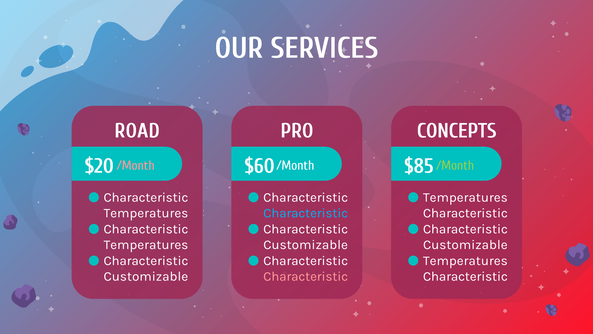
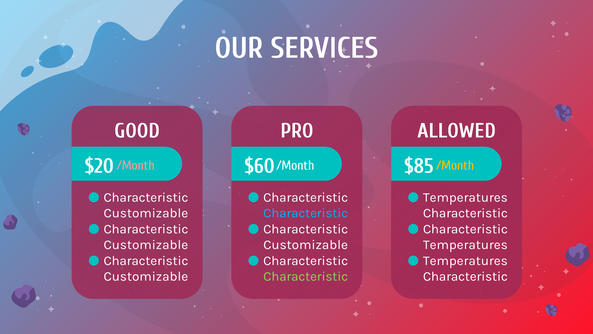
ROAD: ROAD -> GOOD (137, 130)
CONCEPTS: CONCEPTS -> ALLOWED (457, 130)
/Month colour: light green -> yellow (455, 165)
Temperatures: Temperatures -> Customizable (146, 213)
Temperatures: Temperatures -> Customizable (146, 245)
Customizable: Customizable -> Temperatures (465, 245)
Characteristic colour: pink -> light green (306, 276)
